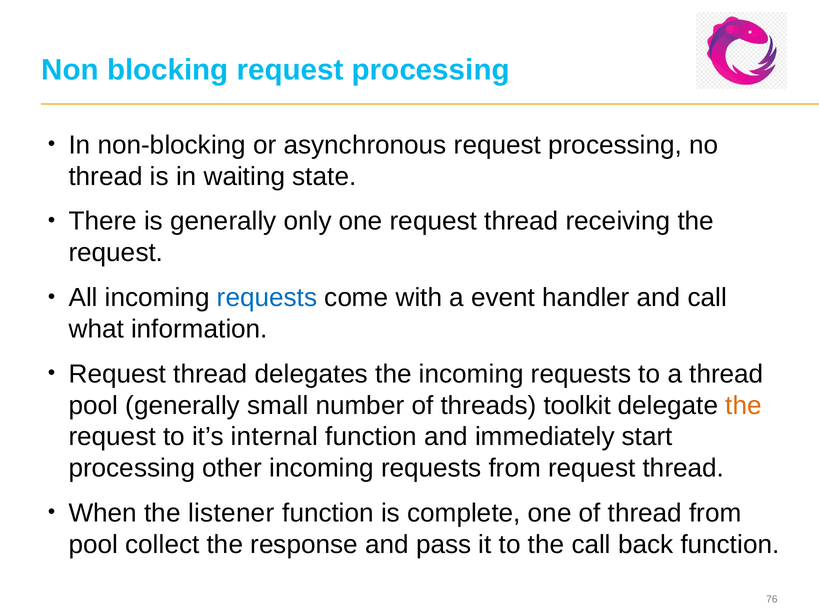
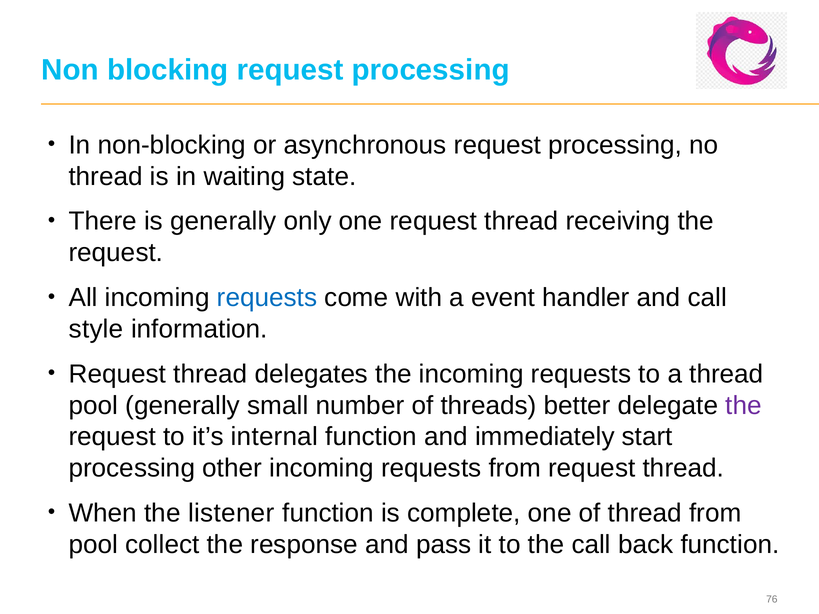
what: what -> style (96, 329)
toolkit: toolkit -> better (577, 406)
the colour: orange -> purple (744, 406)
